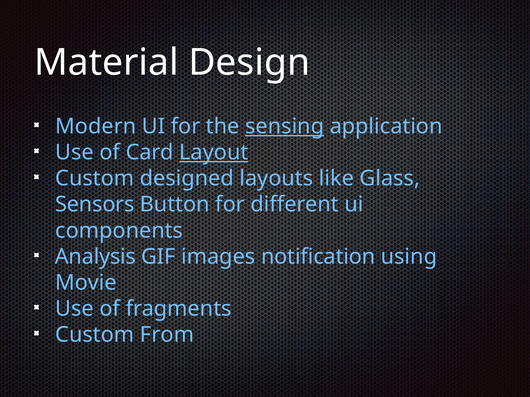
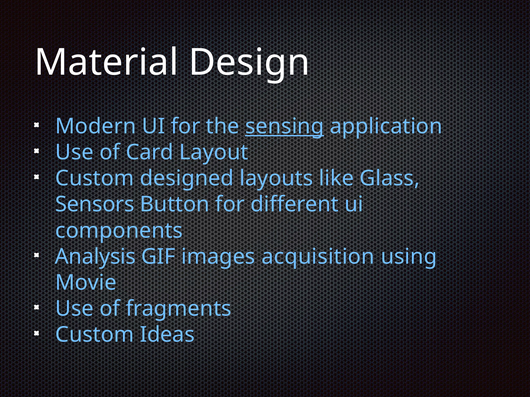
Layout underline: present -> none (214, 153)
notification: notification -> acquisition (318, 257)
From: From -> Ideas (167, 335)
